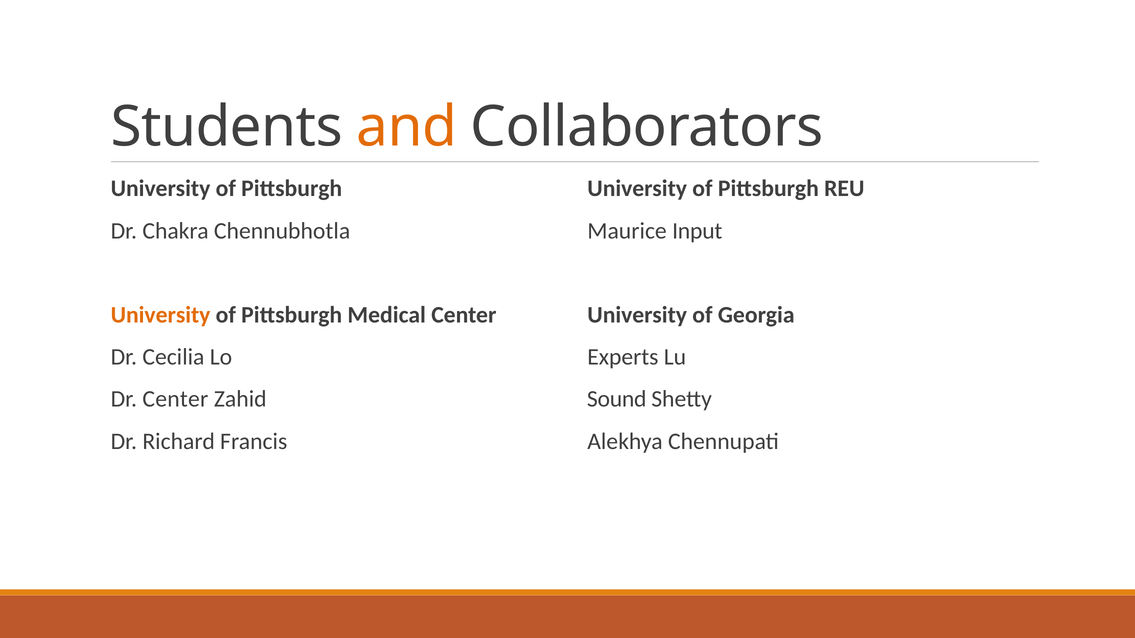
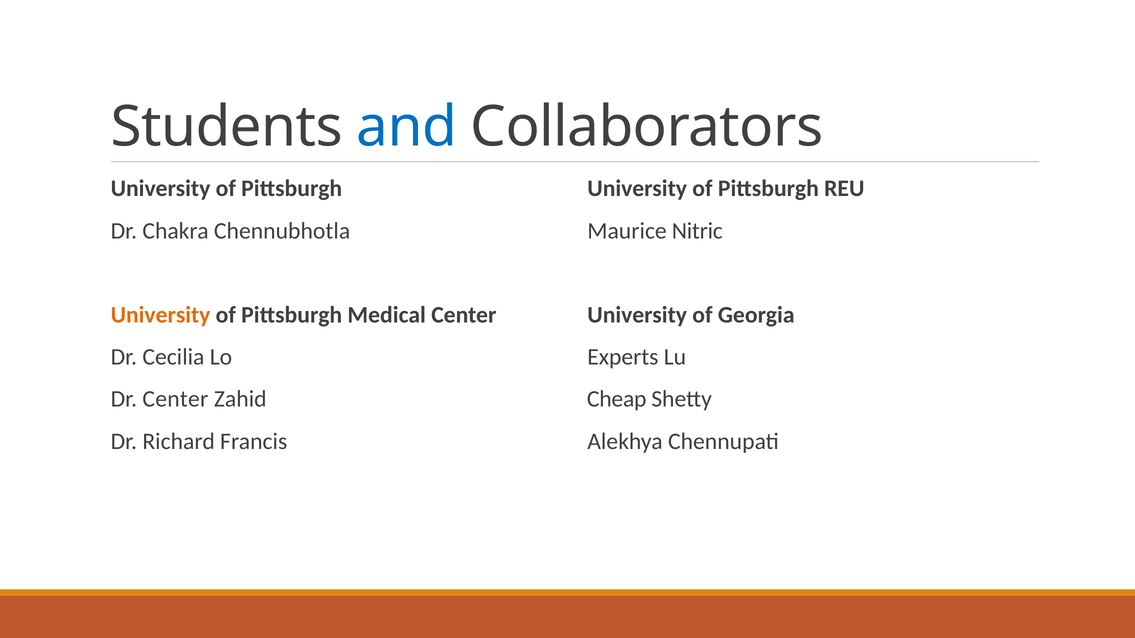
and colour: orange -> blue (407, 127)
Input: Input -> Nitric (697, 231)
Sound: Sound -> Cheap (617, 399)
